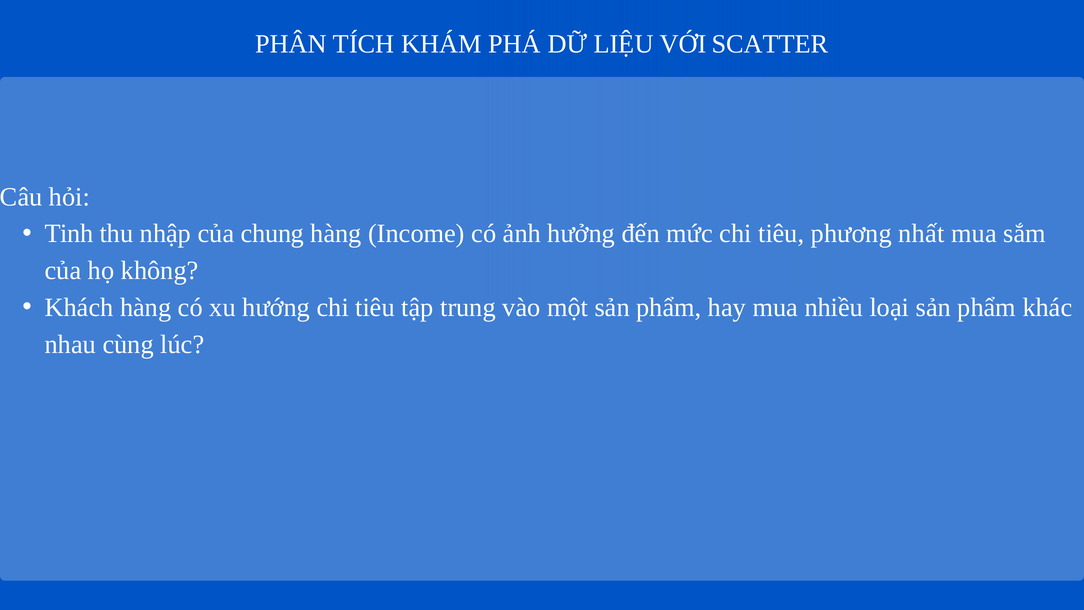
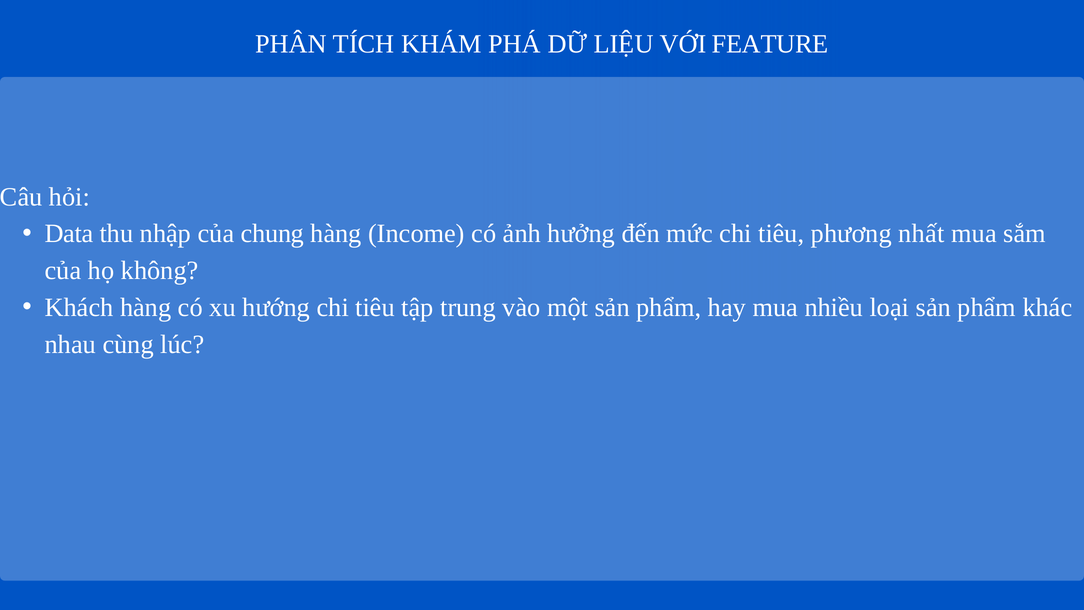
SCATTER: SCATTER -> FEATURE (770, 44)
Tinh: Tinh -> Data (69, 234)
